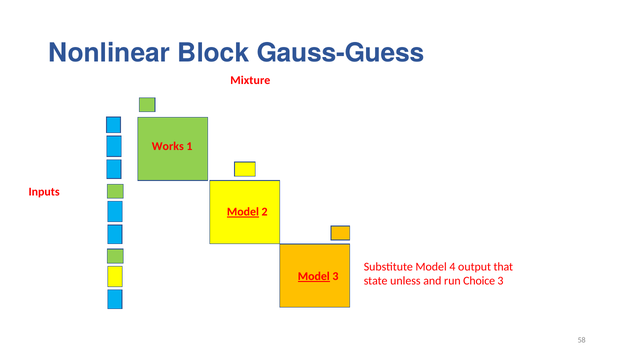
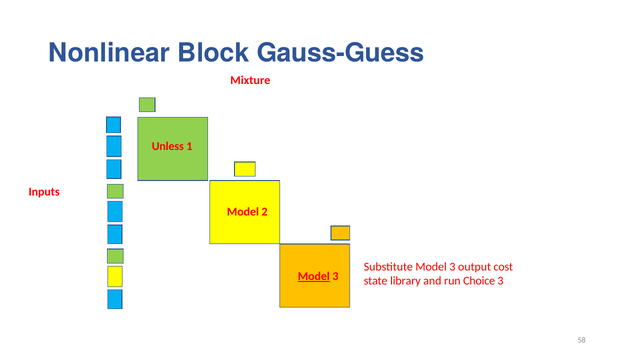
Works: Works -> Unless (168, 147)
Model underline: present -> none (243, 212)
Substitute Model 4: 4 -> 3 (452, 267)
that: that -> cost (503, 267)
unless: unless -> library (405, 281)
